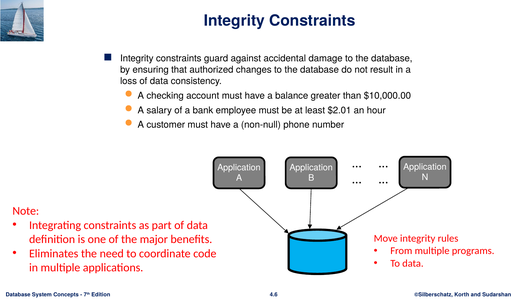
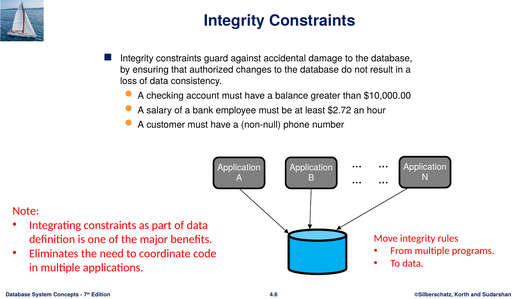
$2.01: $2.01 -> $2.72 (339, 110)
